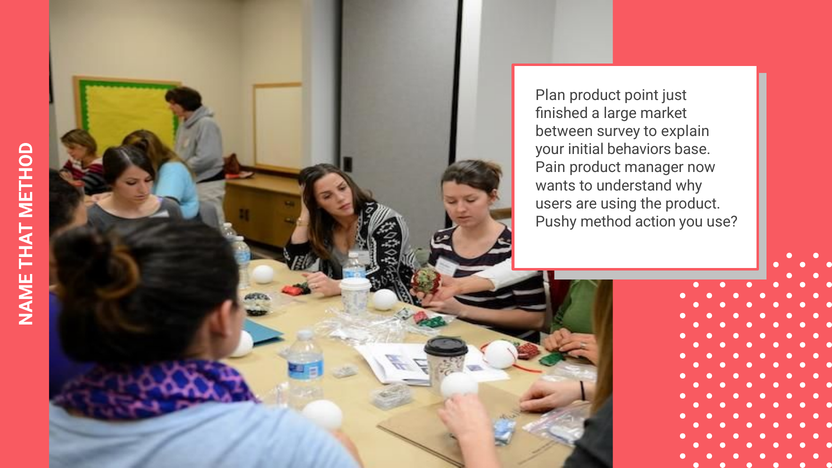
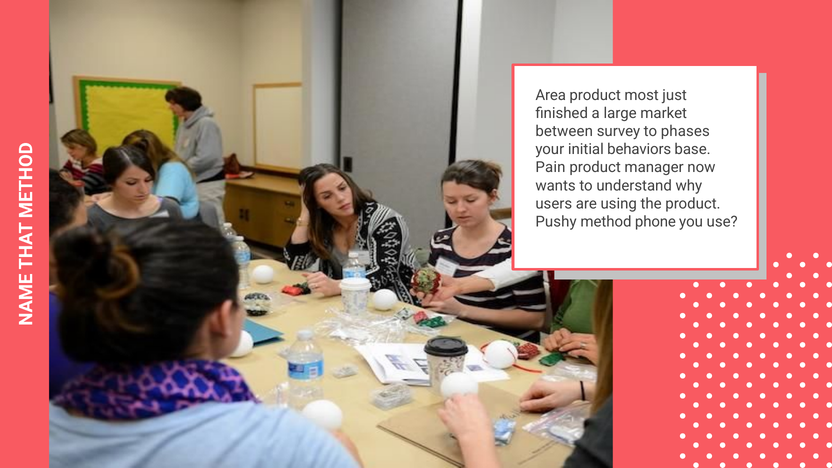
Plan: Plan -> Area (551, 95)
point: point -> most (642, 95)
explain: explain -> phases (685, 131)
action: action -> phone (655, 222)
